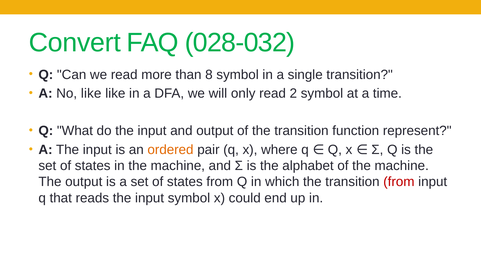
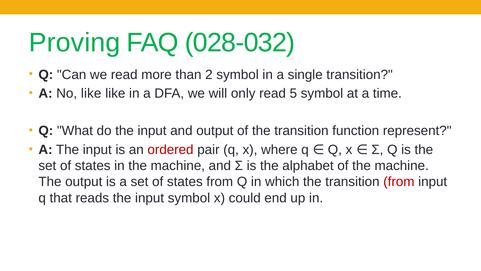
Convert: Convert -> Proving (75, 42)
8: 8 -> 2 (209, 75)
2: 2 -> 5 (293, 93)
ordered colour: orange -> red (170, 149)
